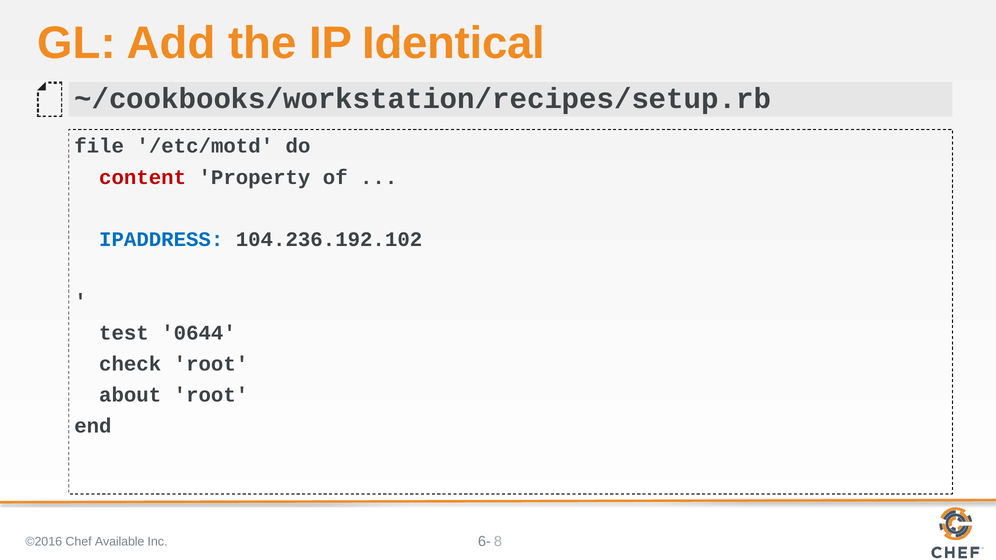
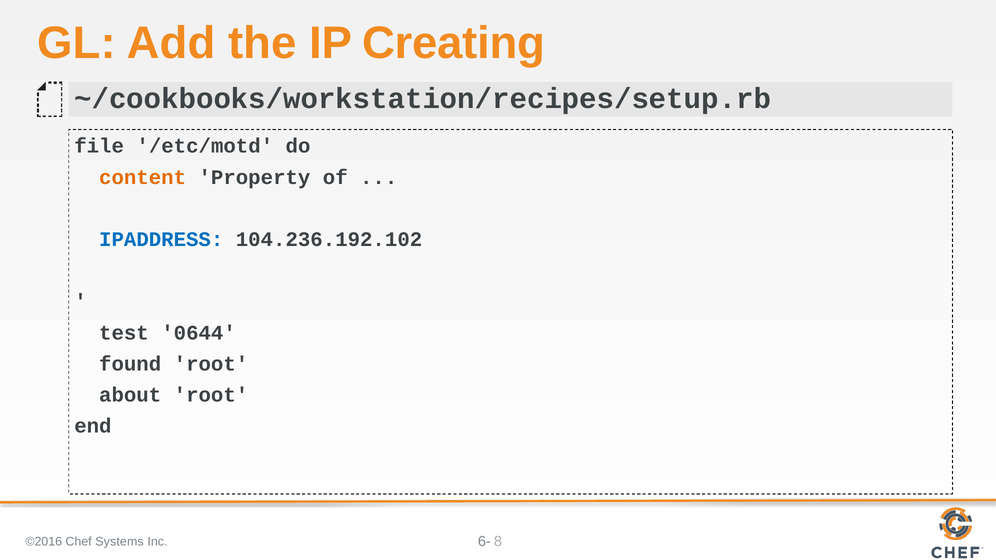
Identical: Identical -> Creating (454, 43)
content colour: red -> orange (143, 177)
check: check -> found (130, 364)
Available: Available -> Systems (119, 542)
